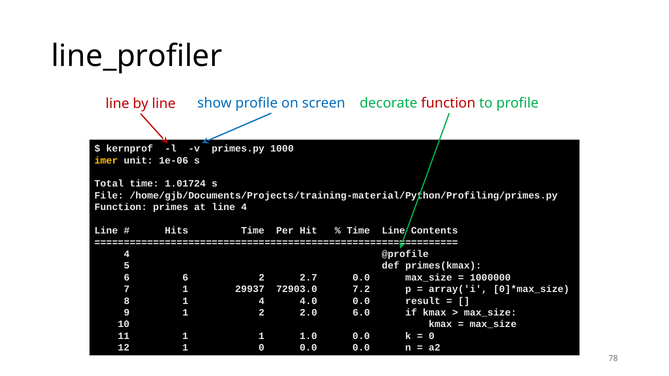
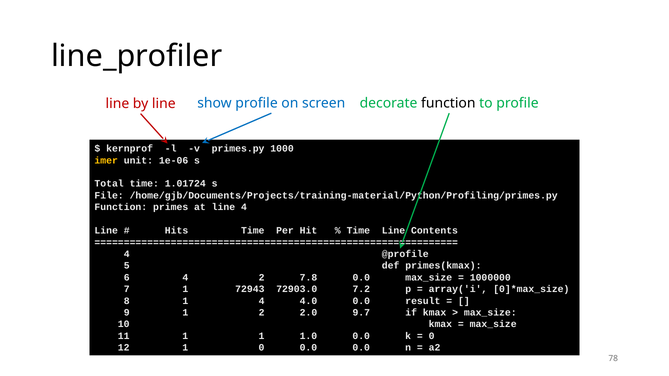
function colour: red -> black (448, 103)
6 6: 6 -> 4 (185, 278)
2.7: 2.7 -> 7.8 (308, 278)
29937: 29937 -> 72943 (250, 289)
6.0: 6.0 -> 9.7 (361, 313)
